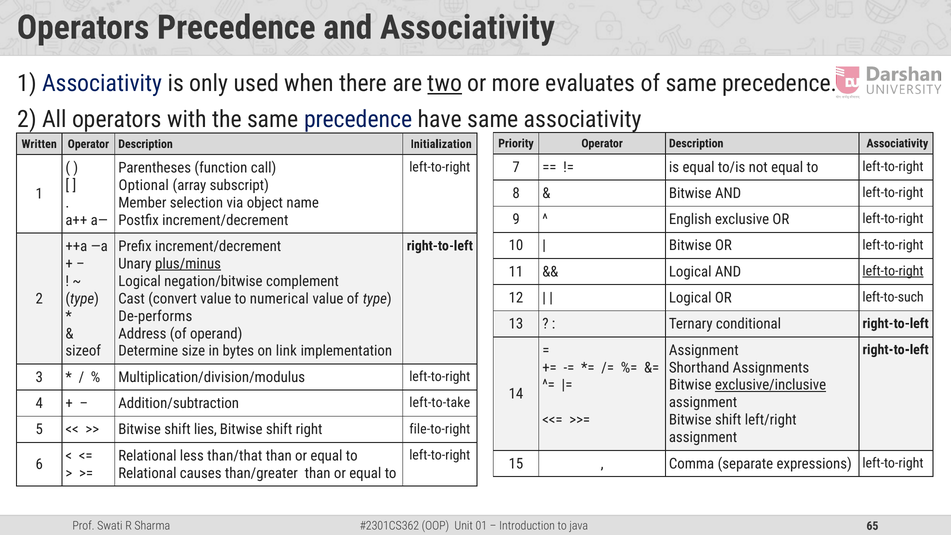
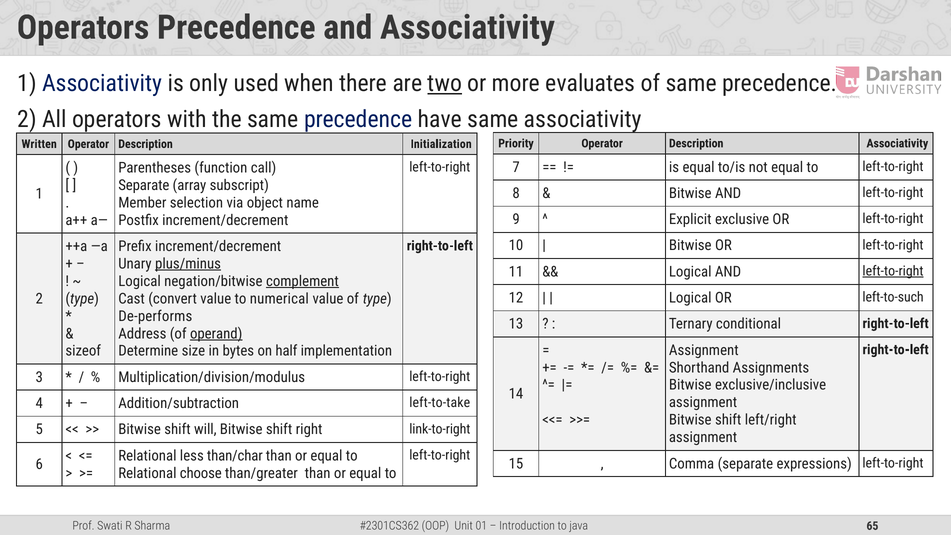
Optional: Optional -> Separate (144, 185)
English: English -> Explicit (690, 219)
complement underline: none -> present (302, 281)
operand underline: none -> present (216, 334)
link: link -> half (286, 351)
exclusive/inclusive underline: present -> none (771, 385)
lies: lies -> will (205, 429)
file-to-right: file-to-right -> link-to-right (440, 429)
than/that: than/that -> than/char (235, 456)
causes: causes -> choose (201, 473)
